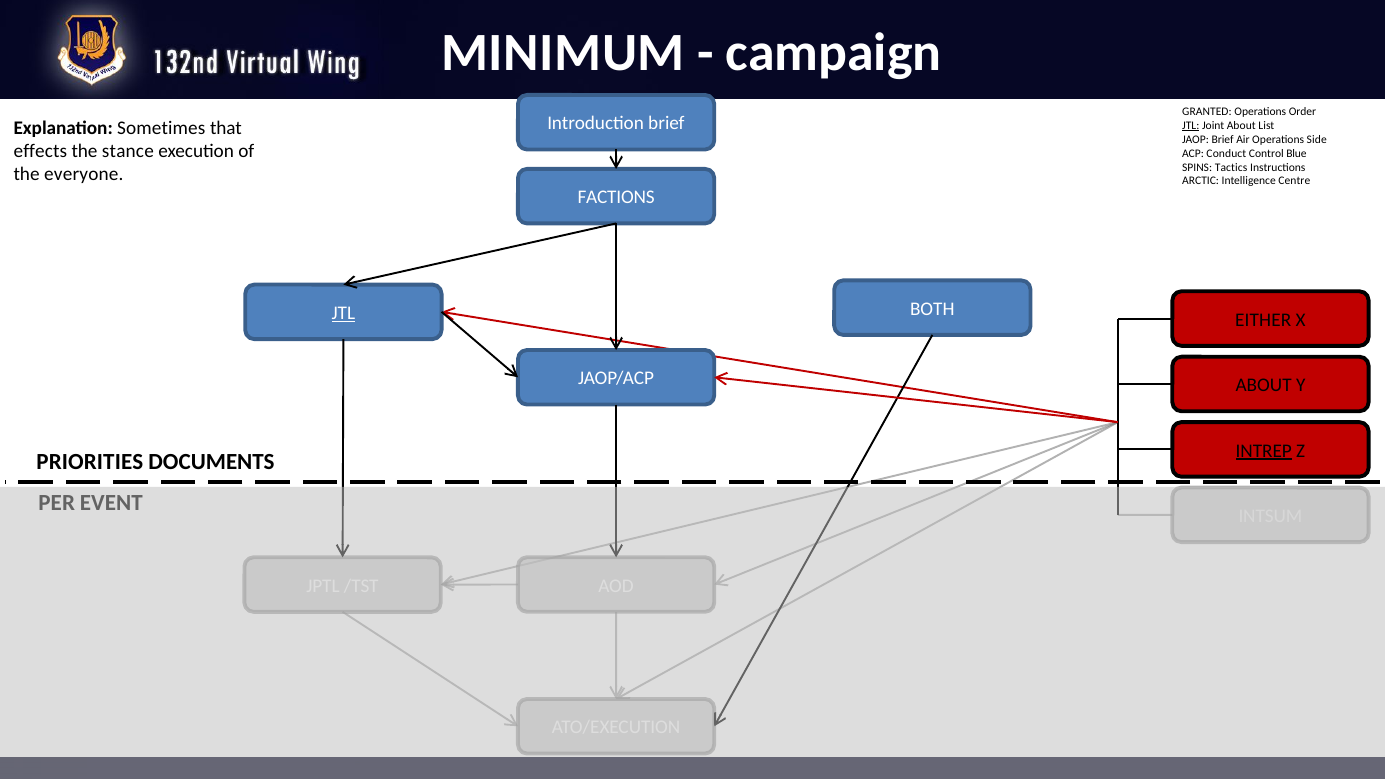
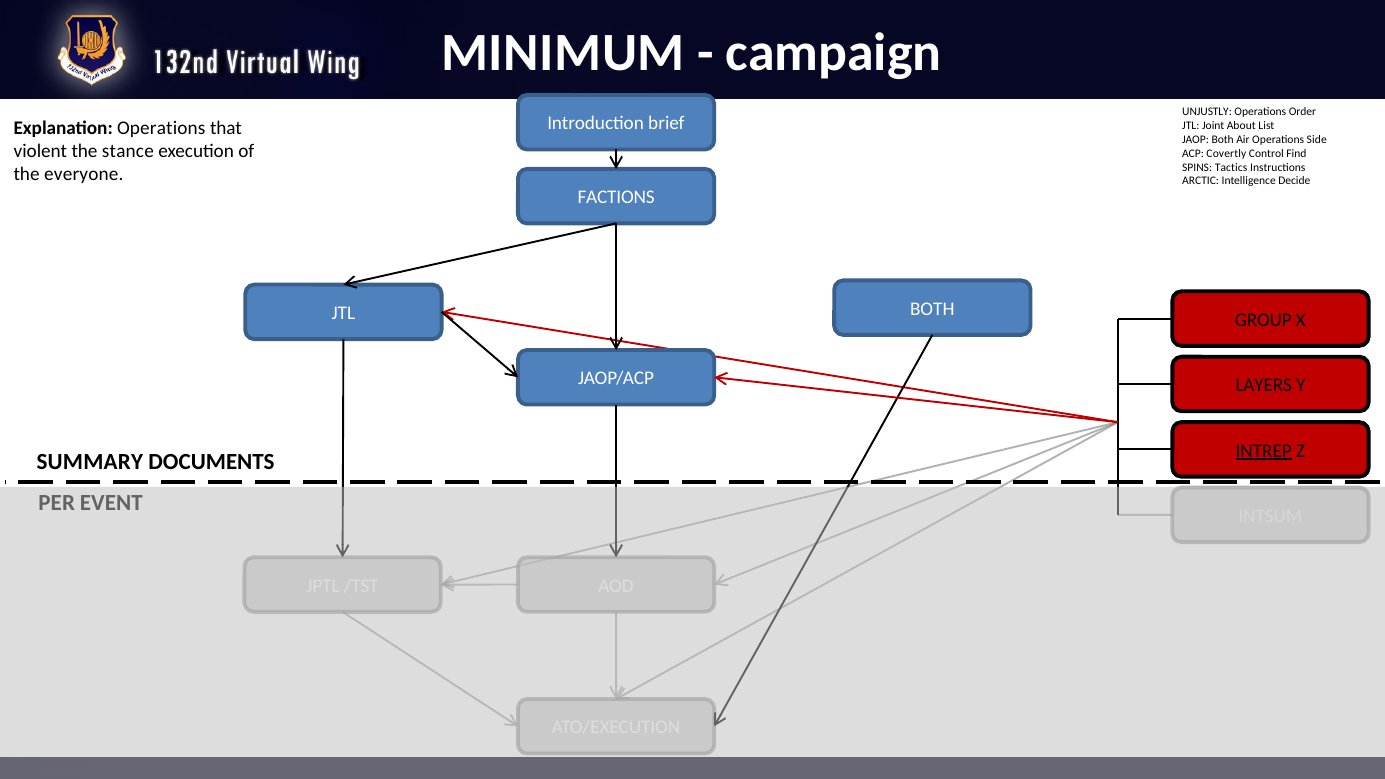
GRANTED: GRANTED -> UNJUSTLY (1207, 112)
Explanation Sometimes: Sometimes -> Operations (161, 128)
JTL underline: present -> none (1191, 126)
JAOP Brief: Brief -> Both (1223, 140)
effects: effects -> violent (40, 151)
Conduct: Conduct -> Covertly (1226, 153)
Blue: Blue -> Find (1296, 153)
Centre: Centre -> Decide (1294, 181)
JTL underline: present -> none (343, 313)
EITHER: EITHER -> GROUP (1263, 320)
ABOUT: ABOUT -> LAYERS (1264, 385)
PRIORITIES: PRIORITIES -> SUMMARY (90, 462)
